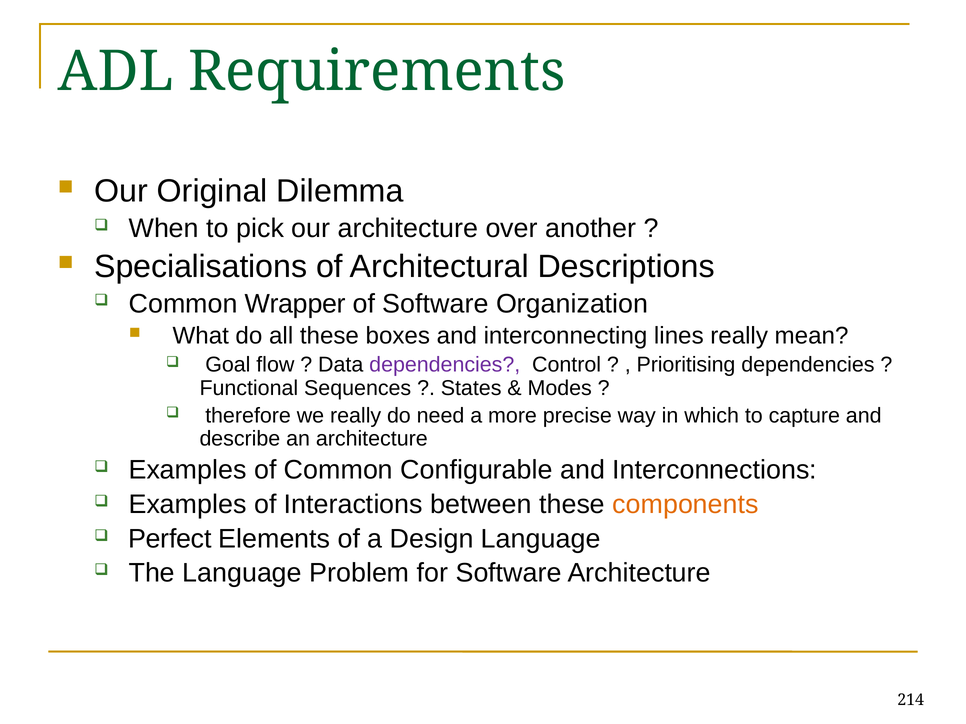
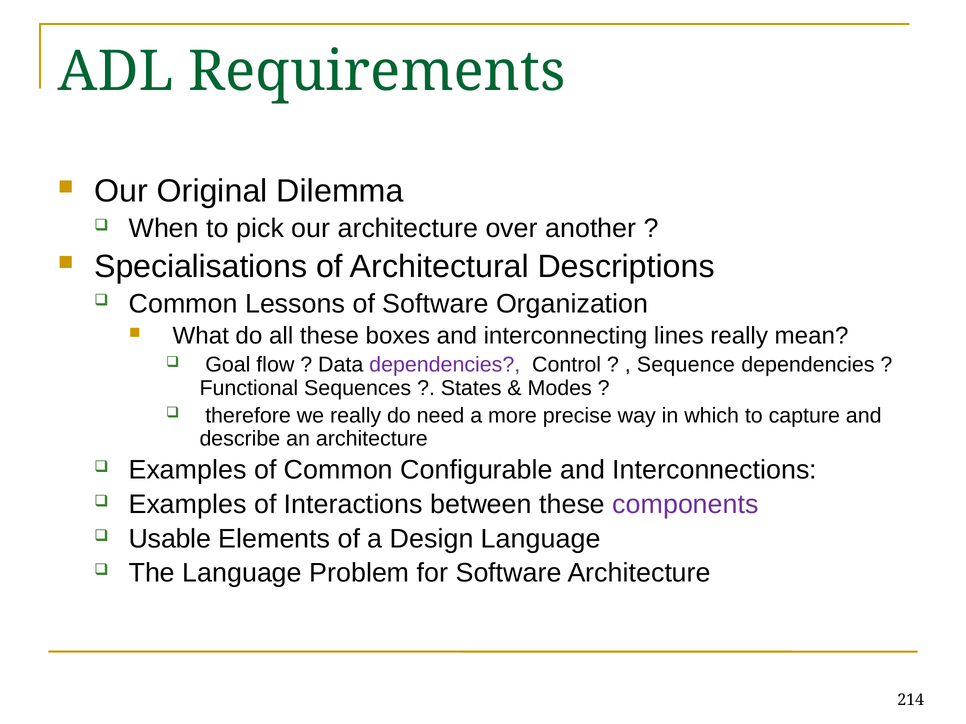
Wrapper: Wrapper -> Lessons (295, 304)
Prioritising: Prioritising -> Sequence (686, 365)
components colour: orange -> purple (685, 505)
Perfect: Perfect -> Usable (170, 539)
